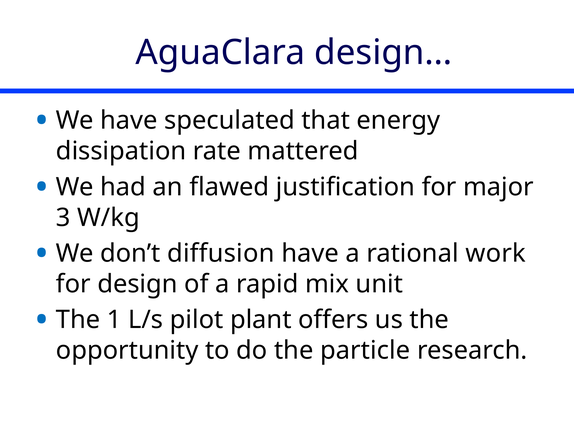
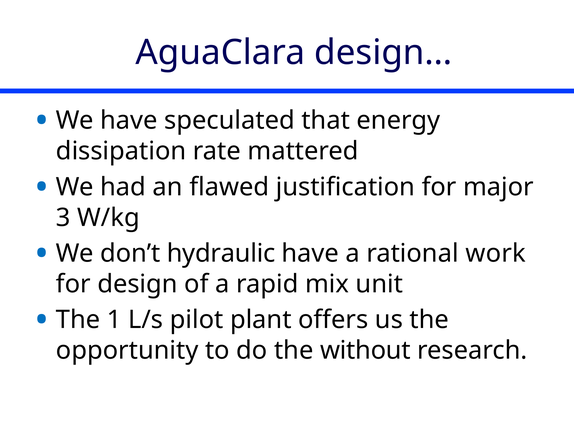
diffusion: diffusion -> hydraulic (221, 253)
particle: particle -> without (365, 350)
